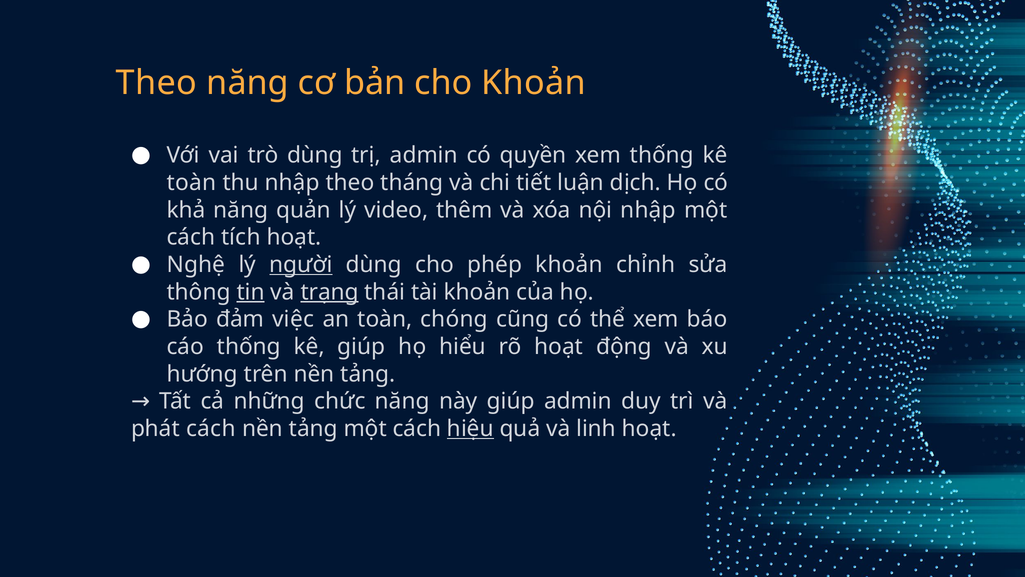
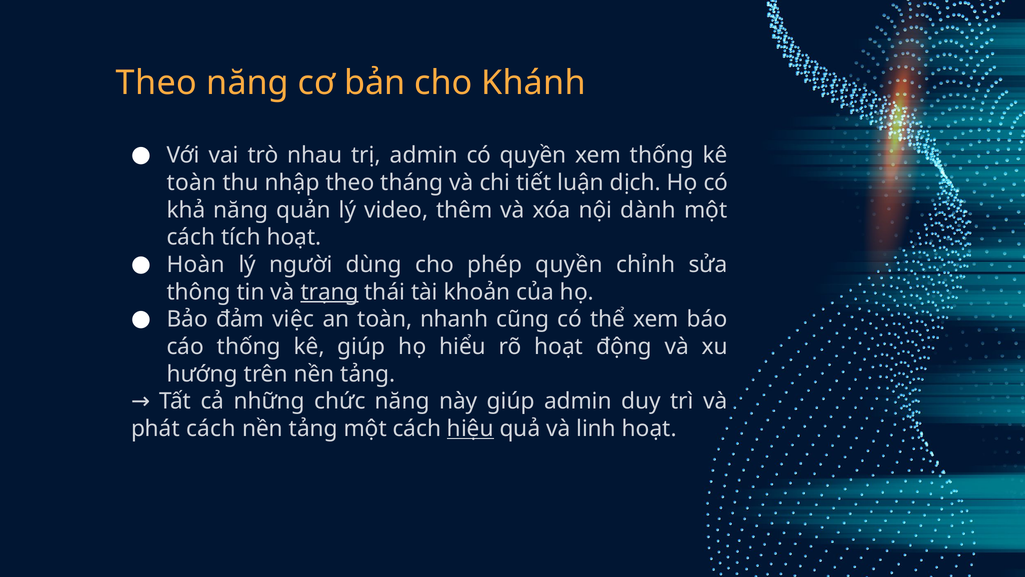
cho Khoản: Khoản -> Khánh (533, 83)
trò dùng: dùng -> nhau (315, 155)
nội nhập: nhập -> dành (648, 210)
Nghệ: Nghệ -> Hoàn (196, 265)
người underline: present -> none (301, 265)
phép khoản: khoản -> quyền (569, 265)
tin underline: present -> none (251, 292)
chóng: chóng -> nhanh (454, 319)
